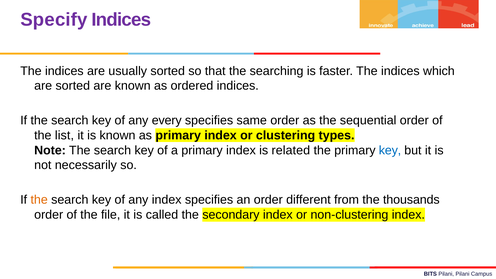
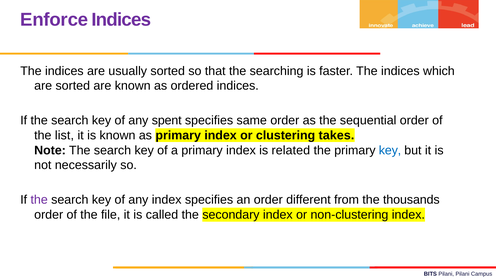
Specify: Specify -> Enforce (54, 20)
every: every -> spent (167, 121)
types: types -> takes (336, 135)
the colour: orange -> purple (39, 200)
